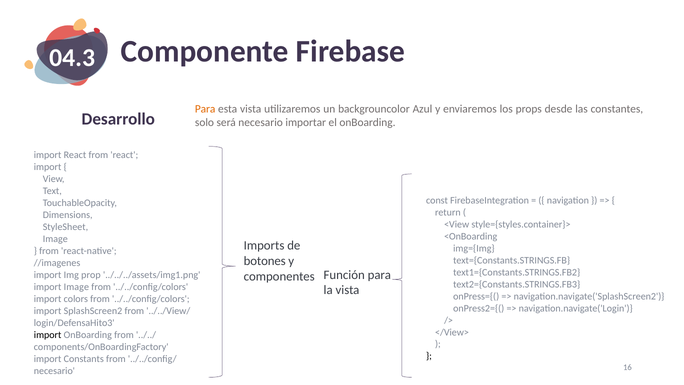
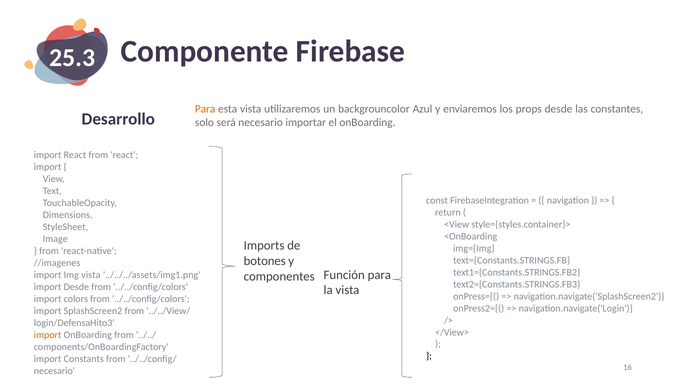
04.3: 04.3 -> 25.3 (72, 58)
Img prop: prop -> vista (91, 275)
import Image: Image -> Desde (76, 287)
import colour: black -> orange (48, 335)
